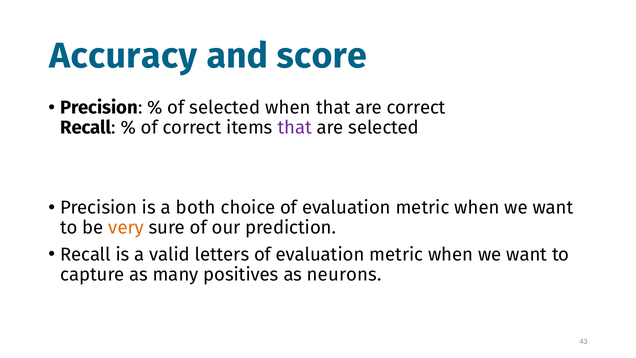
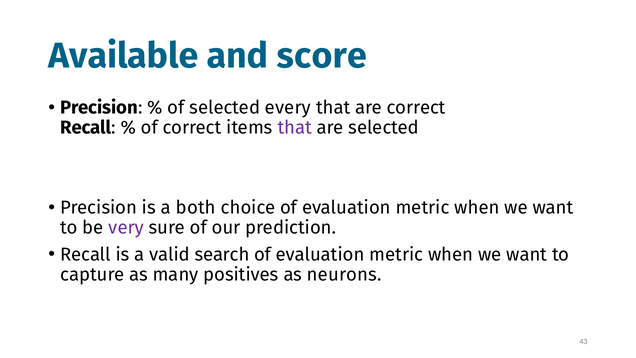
Accuracy: Accuracy -> Available (123, 56)
selected when: when -> every (288, 108)
very colour: orange -> purple (126, 228)
letters: letters -> search (222, 254)
